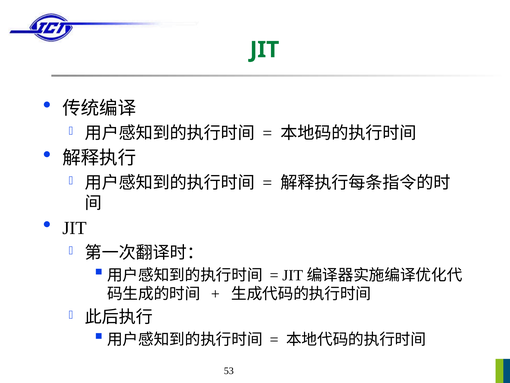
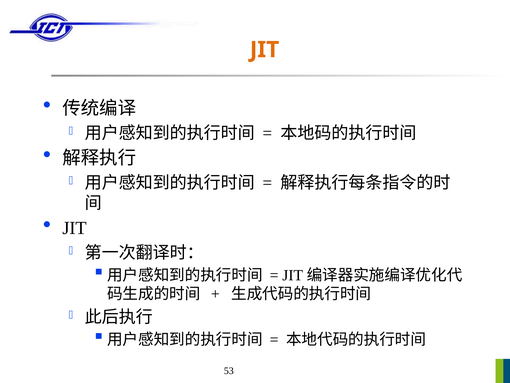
JIT colour: green -> orange (265, 50)
